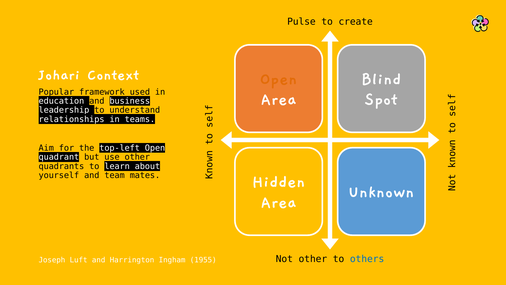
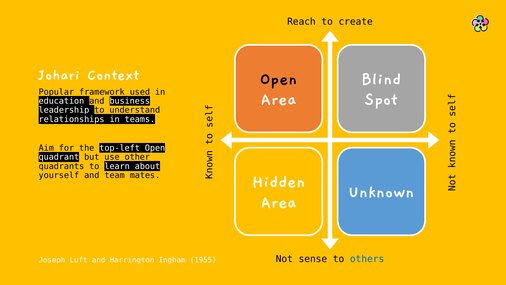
Pulse: Pulse -> Reach (301, 22)
Open colour: orange -> black (279, 78)
Not other: other -> sense (313, 259)
